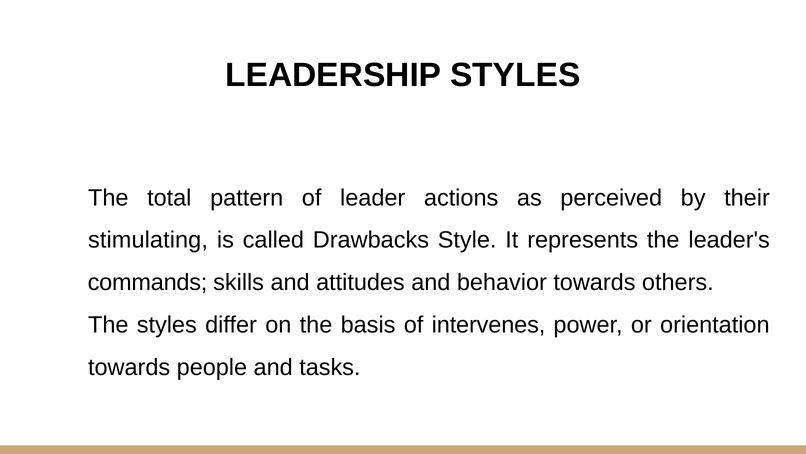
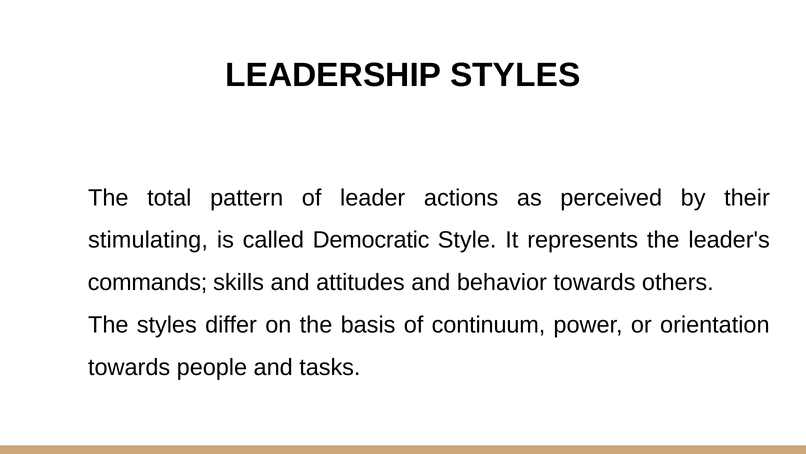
Drawbacks: Drawbacks -> Democratic (371, 240)
intervenes: intervenes -> continuum (489, 325)
